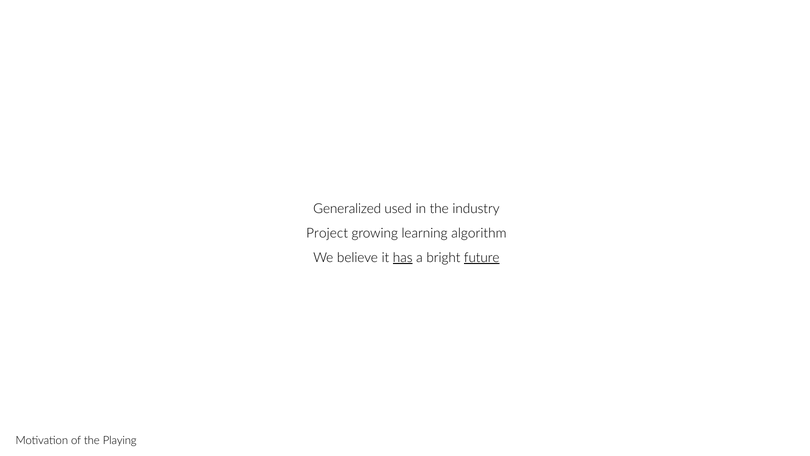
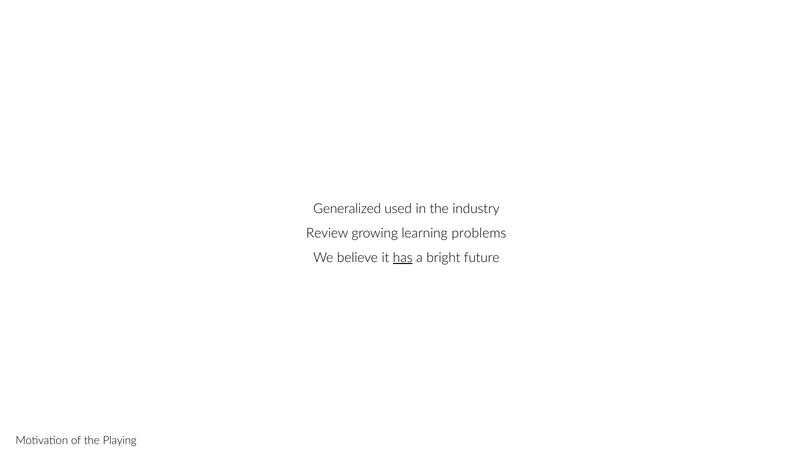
Project: Project -> Review (327, 233)
algorithm: algorithm -> problems (479, 233)
future underline: present -> none (482, 257)
